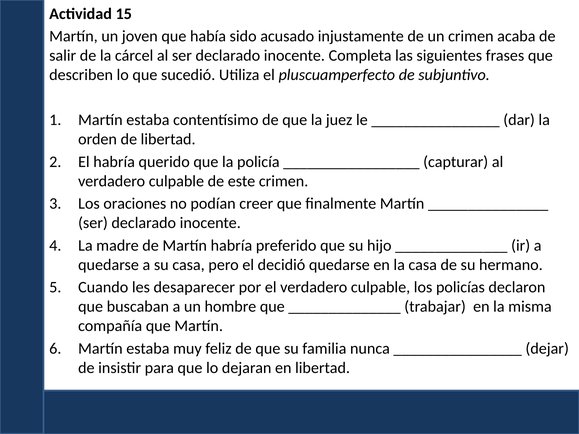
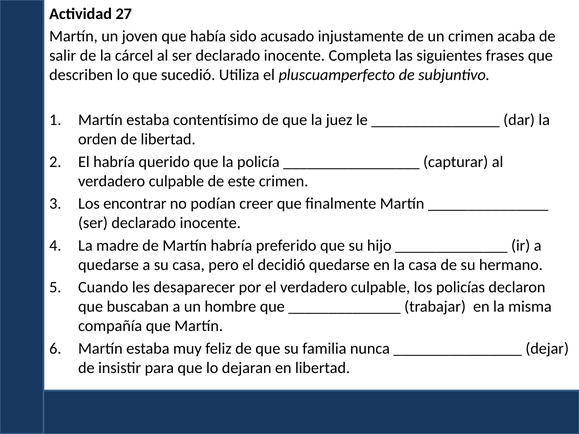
15: 15 -> 27 (124, 14)
oraciones: oraciones -> encontrar (135, 204)
